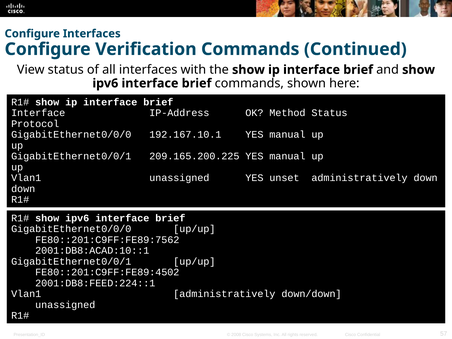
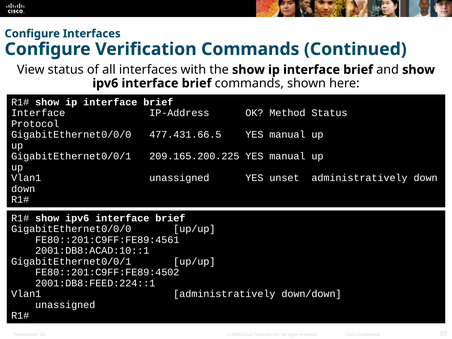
192.167.10.1: 192.167.10.1 -> 477.431.66.5 (185, 135)
FE80::201:C9FF:FE89:7562: FE80::201:C9FF:FE89:7562 -> FE80::201:C9FF:FE89:4561 (107, 240)
